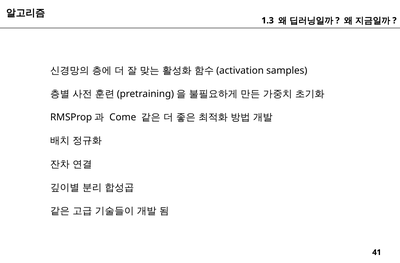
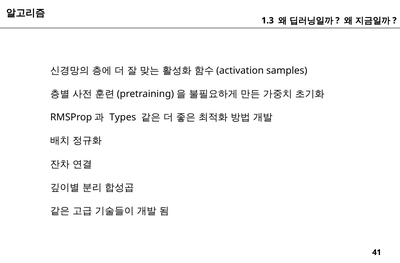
Come: Come -> Types (123, 117)
